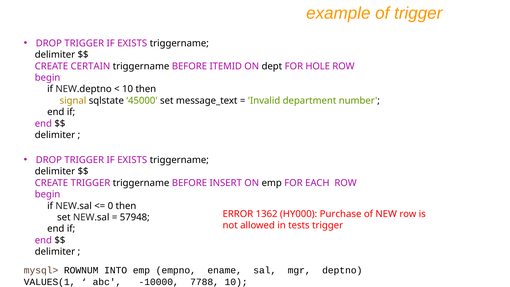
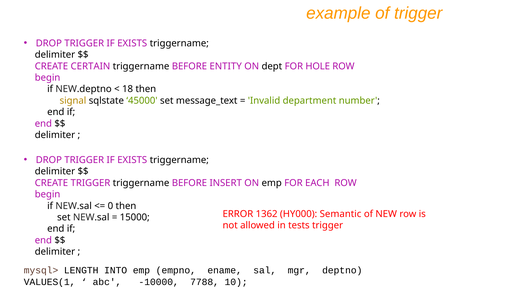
ITEMID: ITEMID -> ENTITY (226, 66)
10: 10 -> 18 (128, 89)
Purchase: Purchase -> Semantic (341, 214)
57948: 57948 -> 15000 (135, 217)
ROWNUM: ROWNUM -> LENGTH (81, 270)
